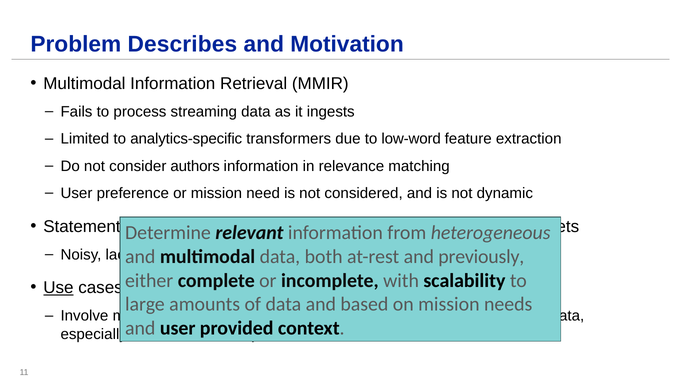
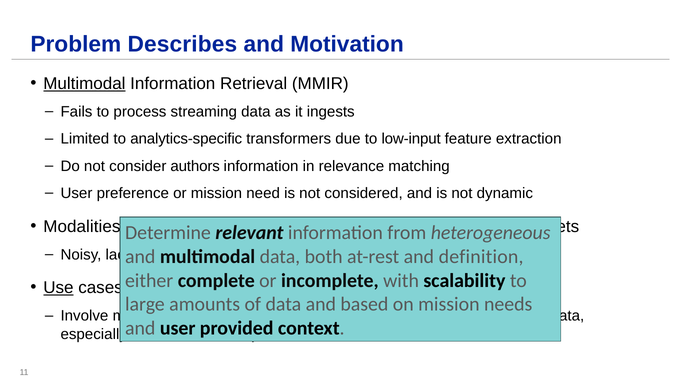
Multimodal underline: none -> present (84, 84)
low-word: low-word -> low-input (411, 139)
Statement: Statement -> Modalities (82, 226)
previously: previously -> definition (481, 257)
